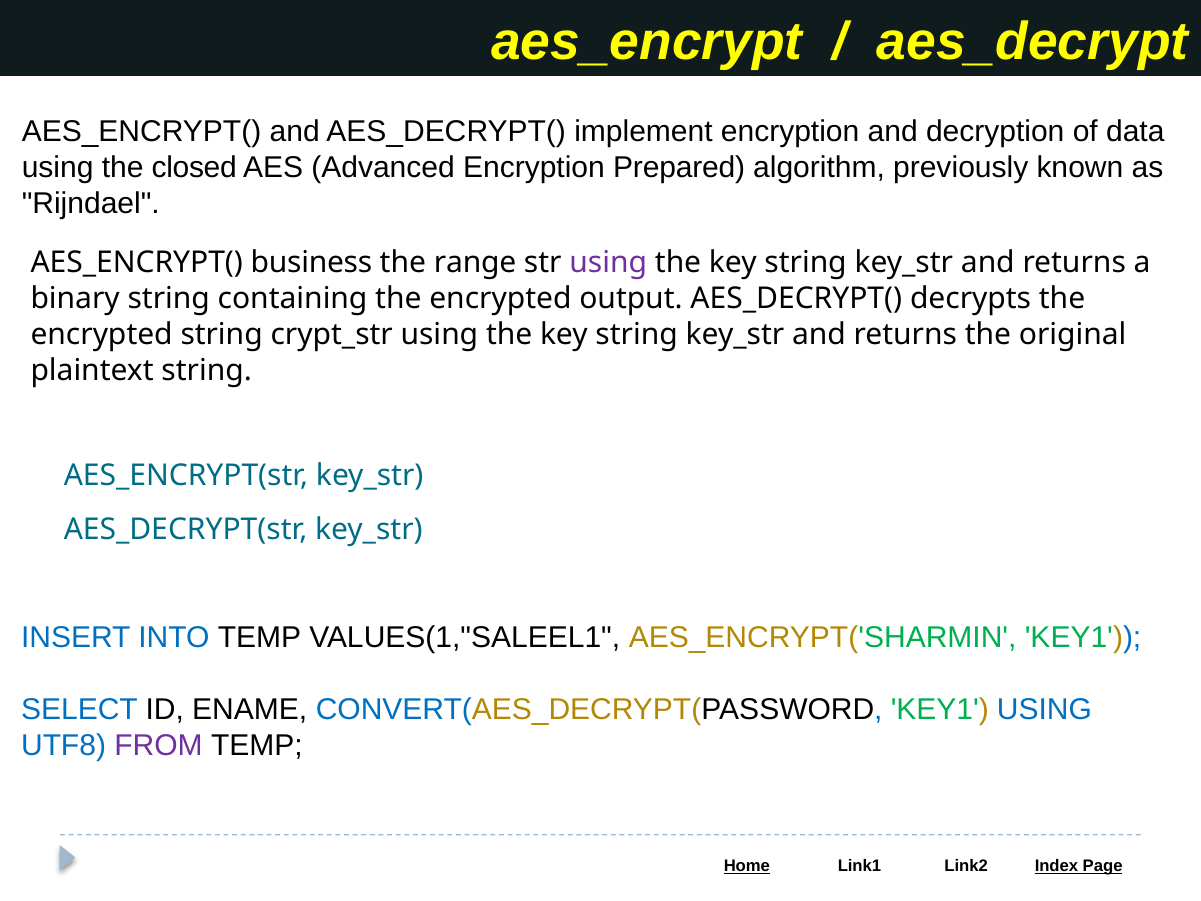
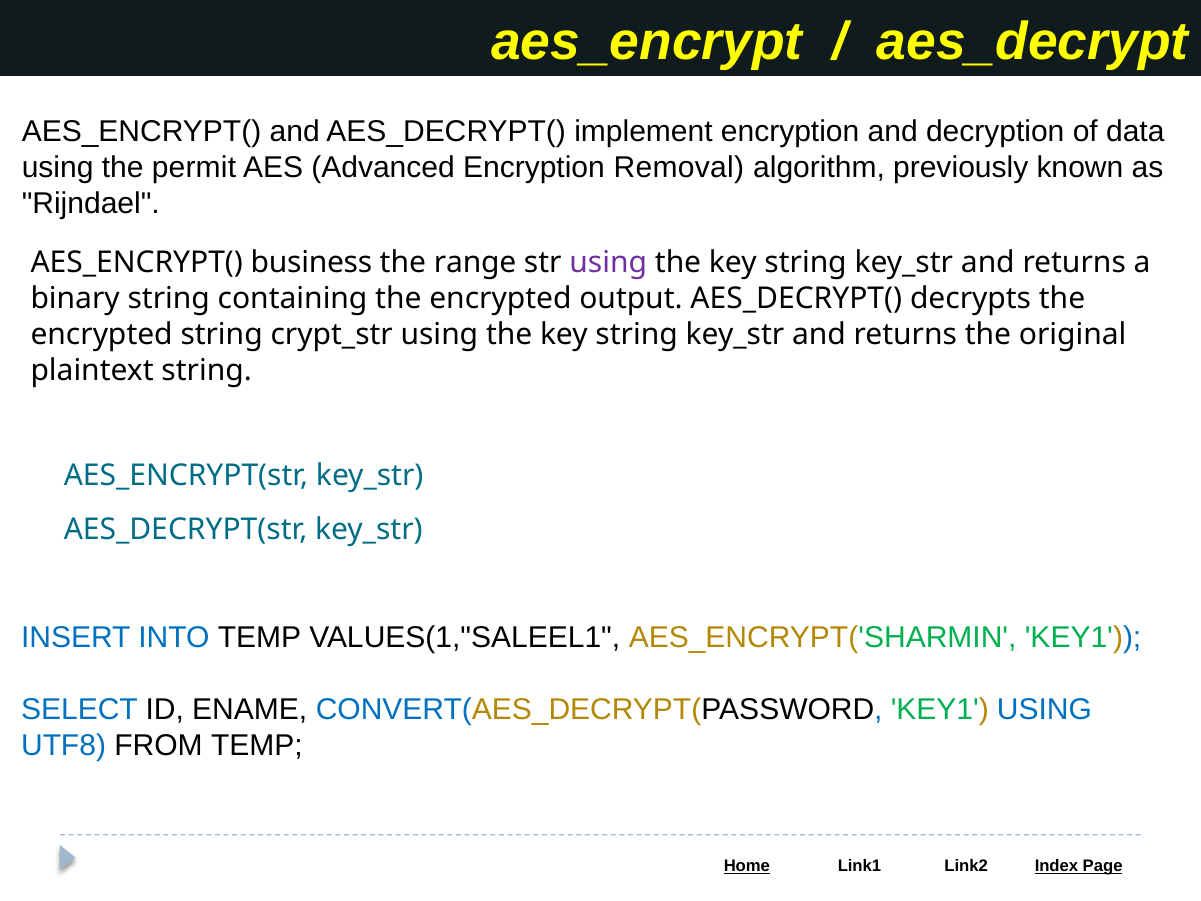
closed: closed -> permit (194, 167)
Prepared: Prepared -> Removal (679, 167)
FROM colour: purple -> black (159, 746)
